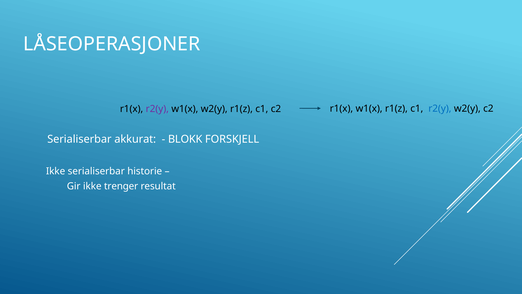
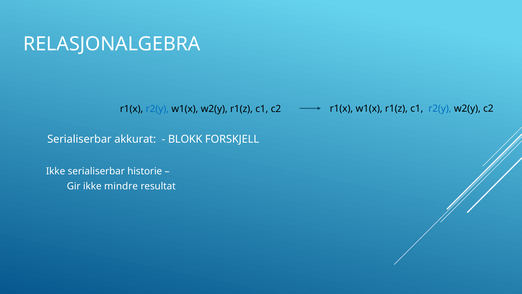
LÅSEOPERASJONER: LÅSEOPERASJONER -> RELASJONALGEBRA (112, 44)
r2(y colour: purple -> blue (157, 109)
trenger: trenger -> mindre (121, 186)
